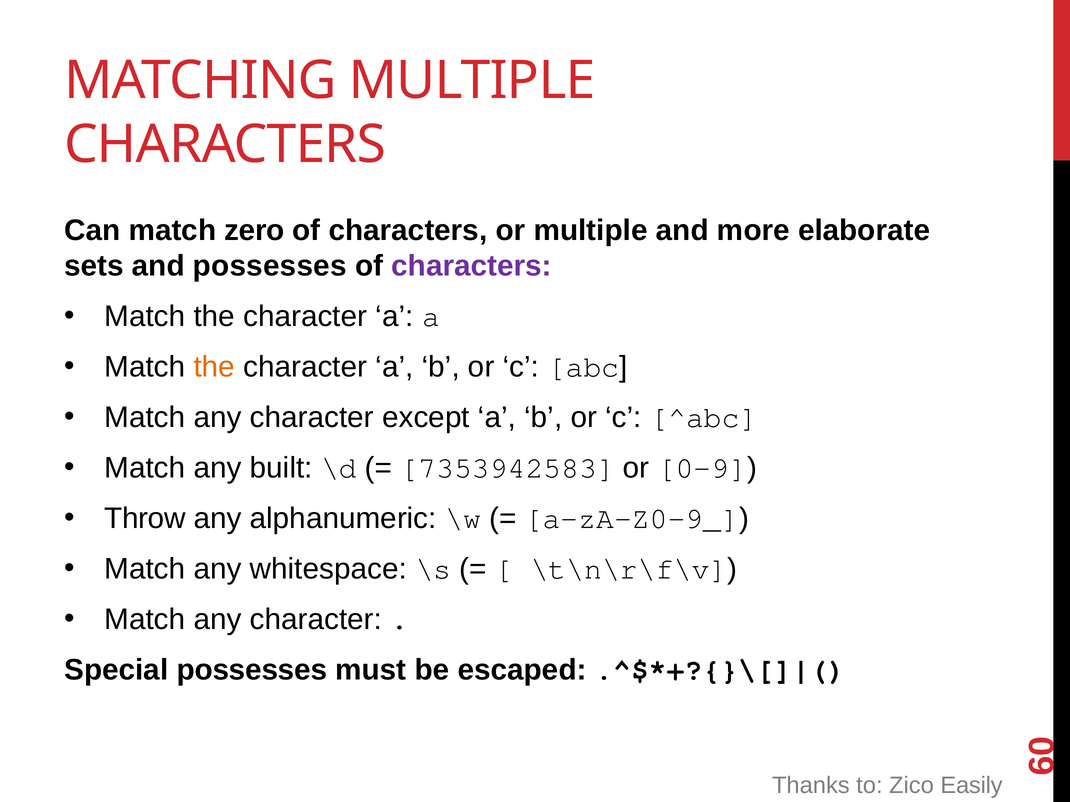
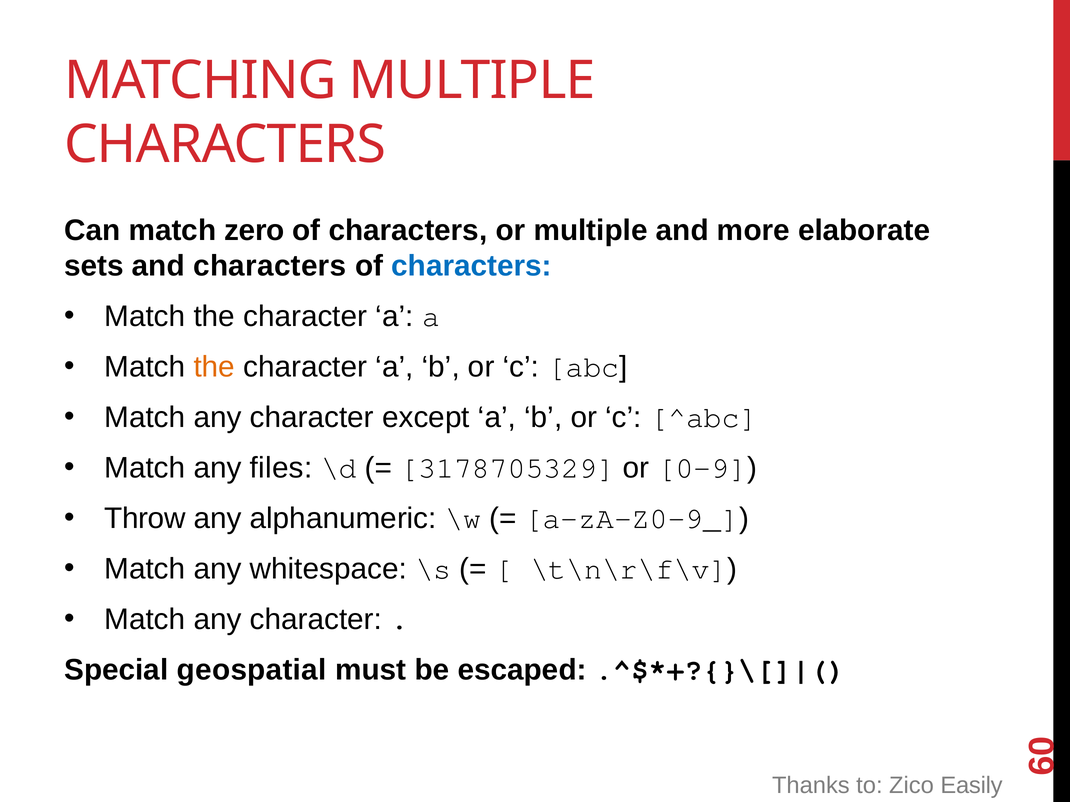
and possesses: possesses -> characters (270, 266)
characters colour: purple -> blue (472, 266)
built: built -> files (281, 468)
7353942583: 7353942583 -> 3178705329 (508, 468)
Special possesses: possesses -> geospatial (252, 670)
